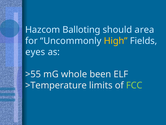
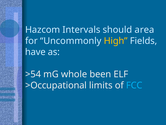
Balloting: Balloting -> Intervals (81, 30)
eyes: eyes -> have (35, 52)
>55: >55 -> >54 (33, 74)
>Temperature: >Temperature -> >Occupational (56, 85)
FCC colour: light green -> light blue (134, 85)
